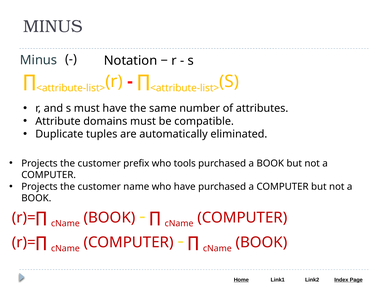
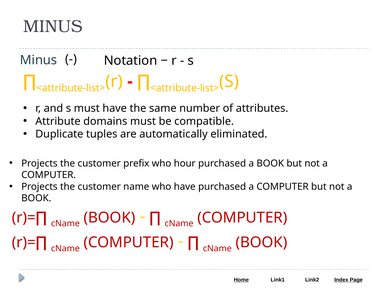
tools: tools -> hour (185, 163)
